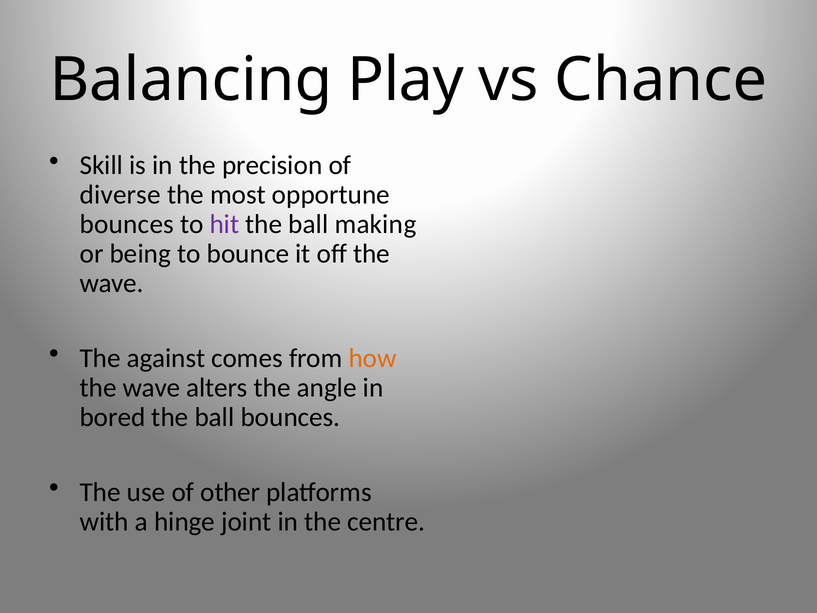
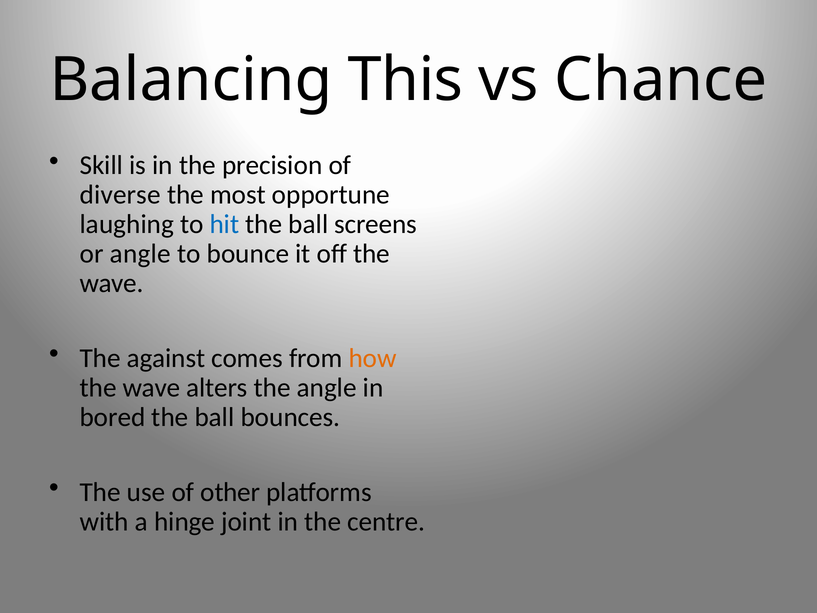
Play: Play -> This (406, 80)
bounces: bounces -> laughing (127, 224)
hit colour: purple -> blue (224, 224)
making: making -> screens (376, 224)
or being: being -> angle (140, 254)
